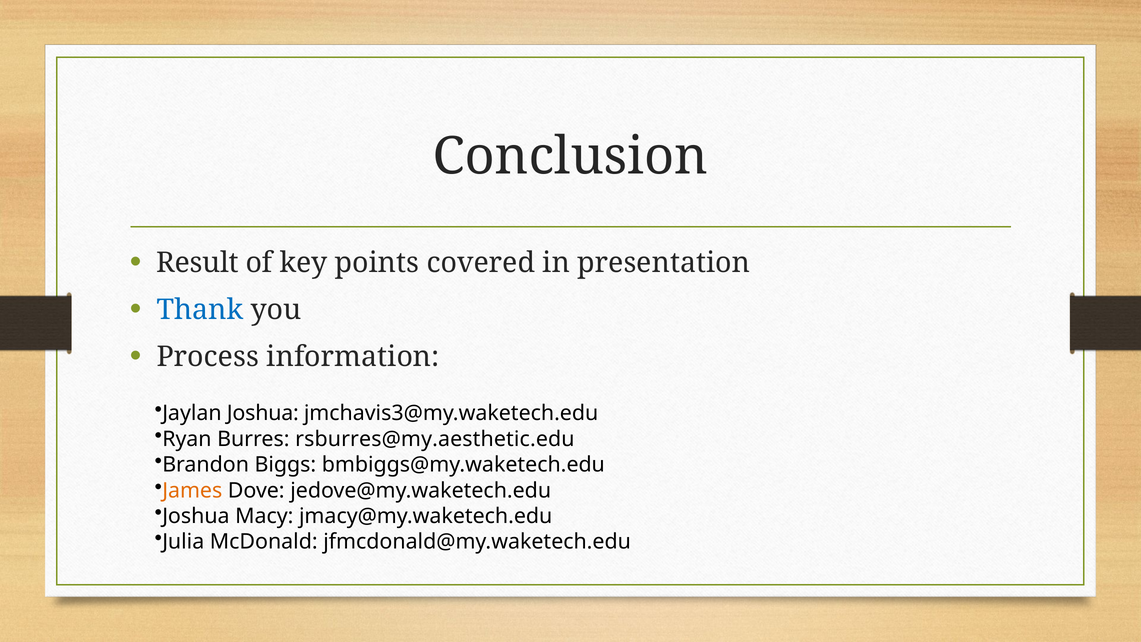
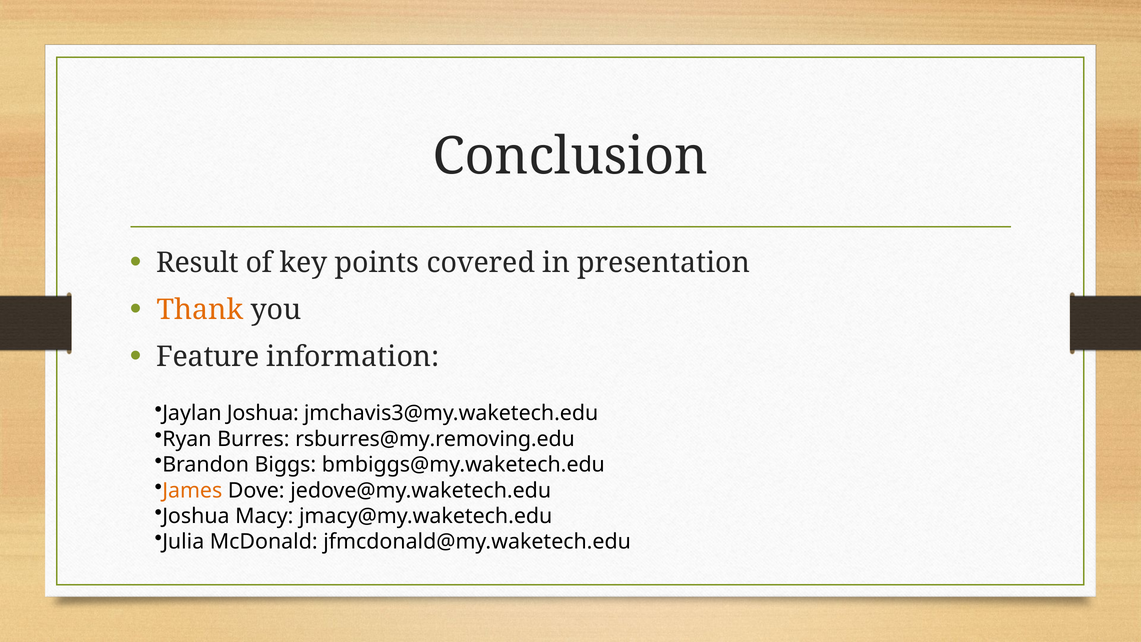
Thank colour: blue -> orange (200, 310)
Process: Process -> Feature (208, 357)
rsburres@my.aesthetic.edu: rsburres@my.aesthetic.edu -> rsburres@my.removing.edu (435, 439)
